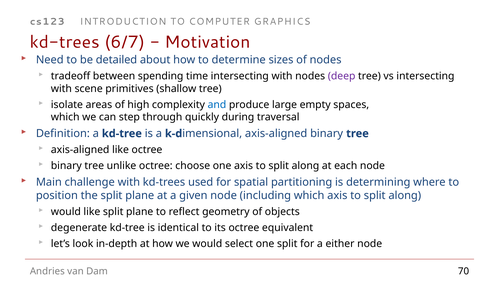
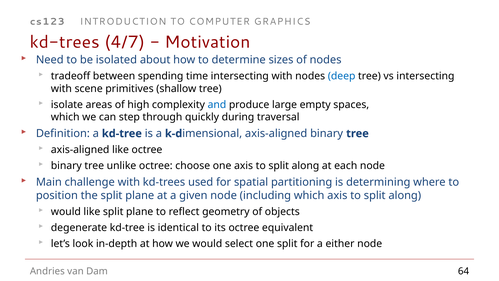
6/7: 6/7 -> 4/7 (125, 42)
detailed: detailed -> isolated (116, 60)
deep colour: purple -> blue (342, 76)
70: 70 -> 64 (464, 271)
